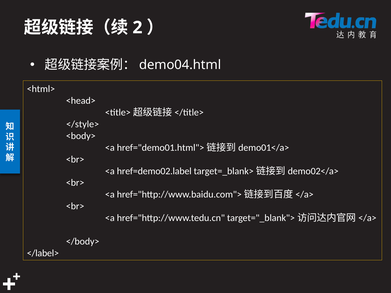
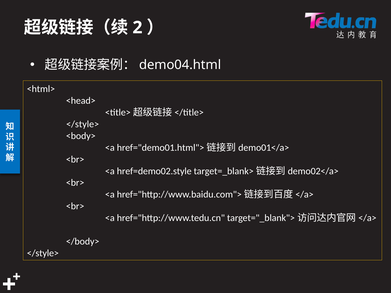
href=demo02.label: href=demo02.label -> href=demo02.style (154, 171)
</label>: </label> -> </style> (43, 253)
